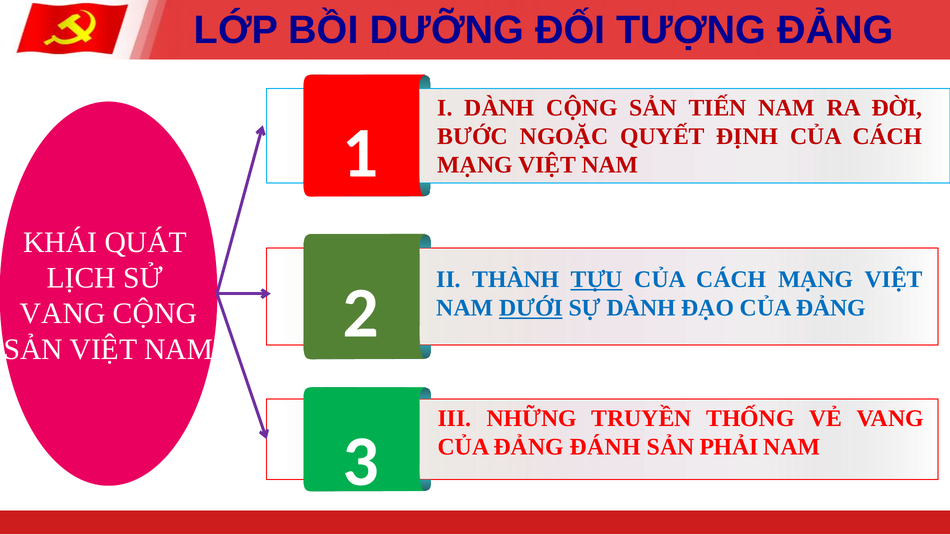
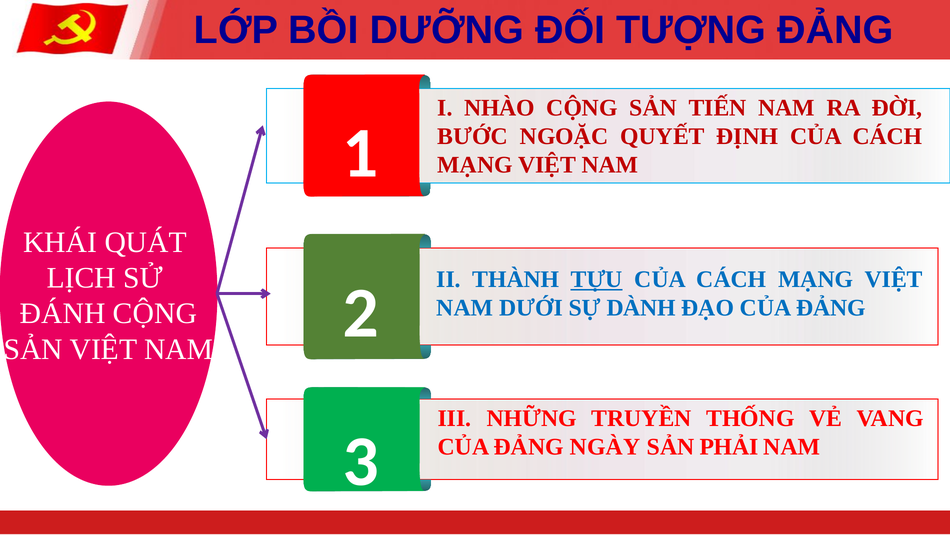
I DÀNH: DÀNH -> NHÀO (500, 108)
DƯỚI underline: present -> none (531, 308)
VANG: VANG -> ĐÁNH (63, 313)
ĐÁNH: ĐÁNH -> NGÀY (605, 446)
